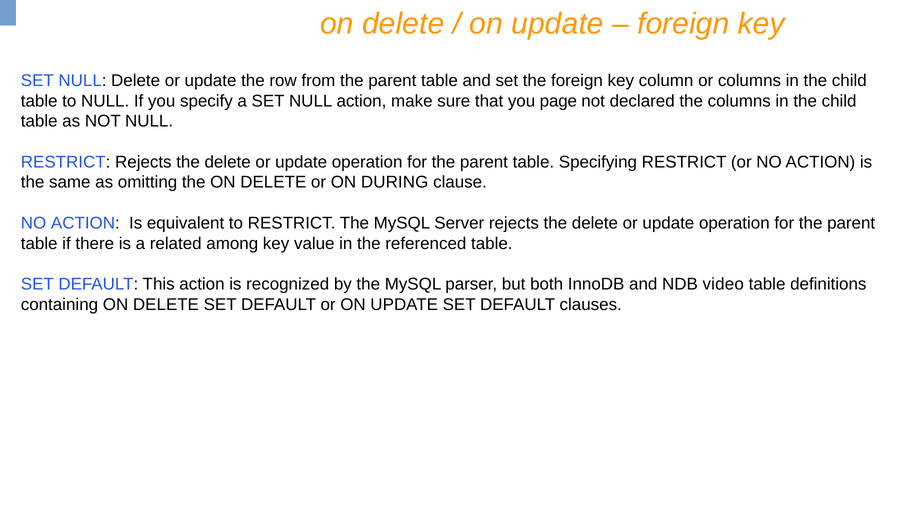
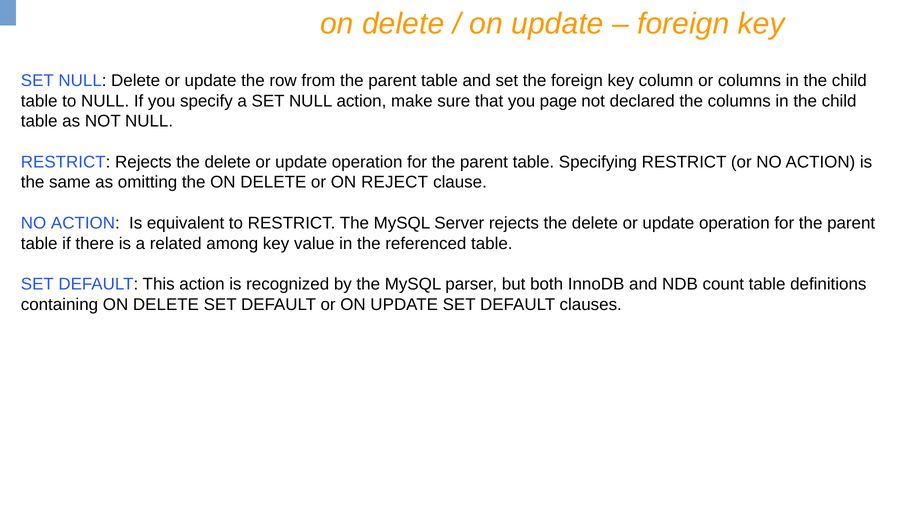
DURING: DURING -> REJECT (395, 182)
video: video -> count (723, 284)
